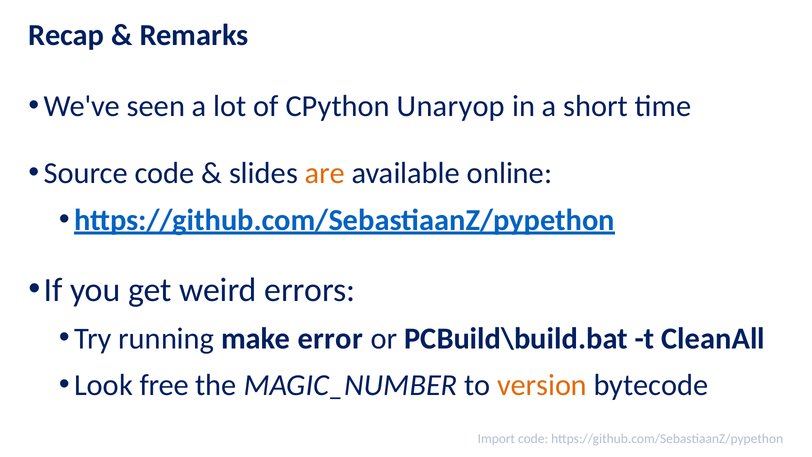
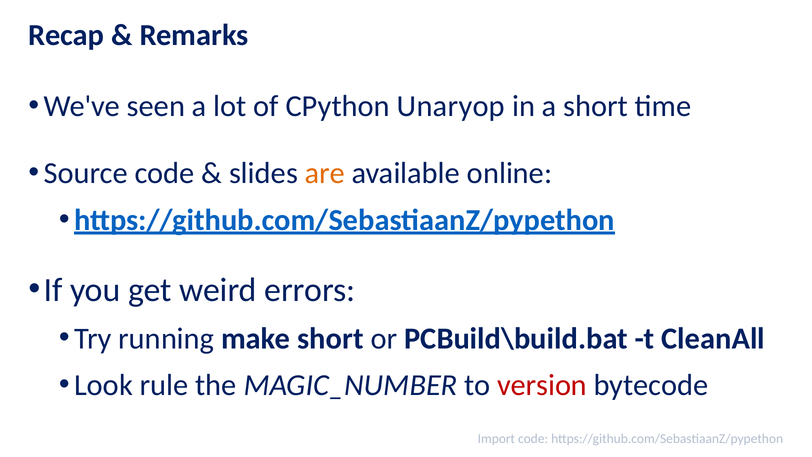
make error: error -> short (330, 338)
free: free -> rule (164, 385)
version colour: orange -> red (542, 385)
